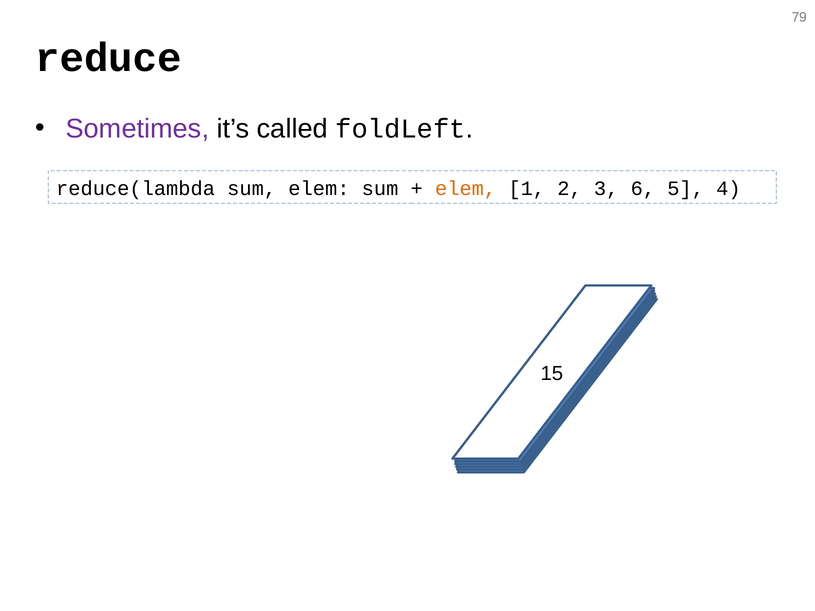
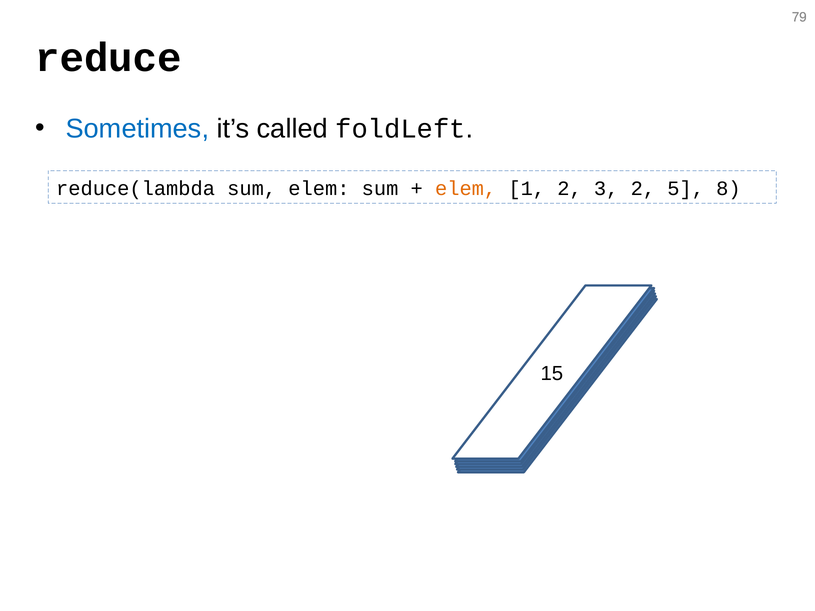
Sometimes colour: purple -> blue (137, 129)
3 6: 6 -> 2 (643, 188)
4: 4 -> 8 (728, 188)
